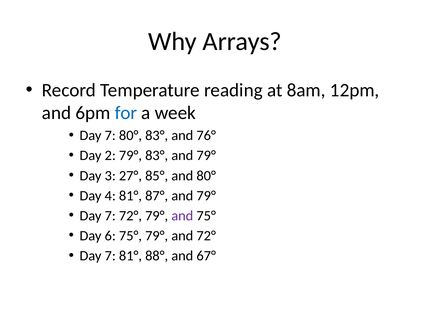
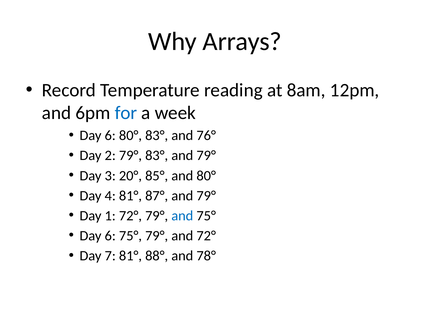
7: 7 -> 6 (110, 136)
27°: 27° -> 20° (130, 176)
7: 7 -> 1 (110, 216)
and colour: purple -> blue (182, 216)
67°: 67° -> 78° (206, 256)
